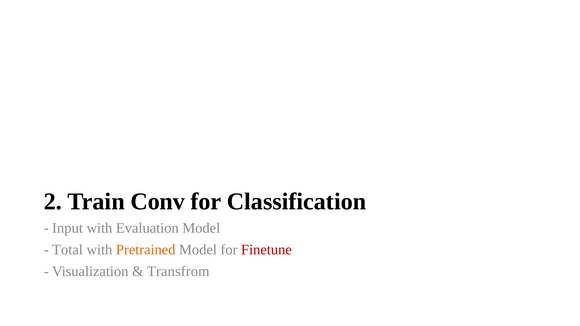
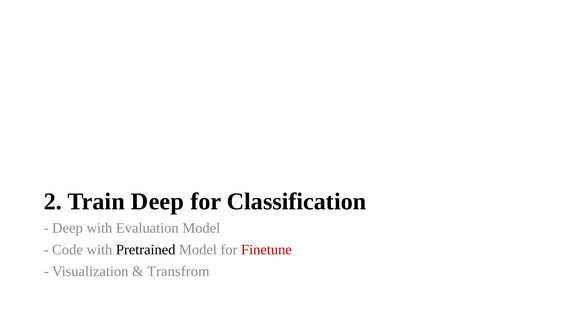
Train Conv: Conv -> Deep (157, 202)
Input: Input -> Deep (67, 228)
Total: Total -> Code (67, 250)
Pretrained colour: orange -> black (146, 250)
